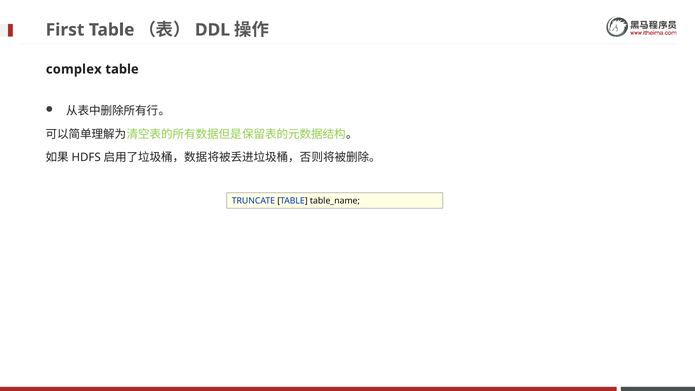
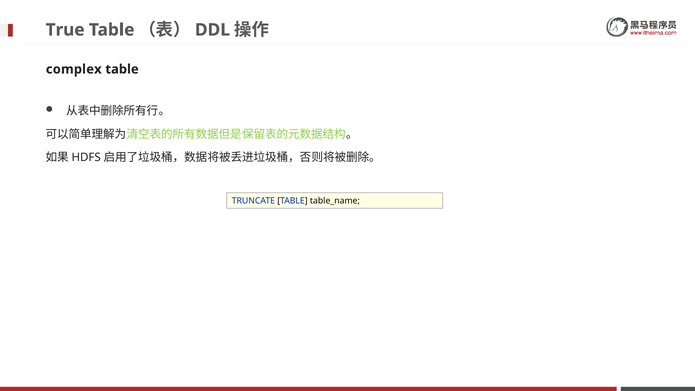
First: First -> True (65, 30)
